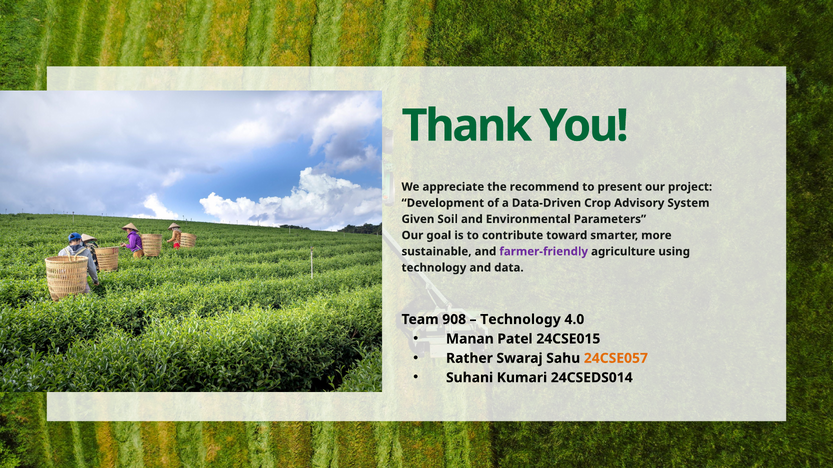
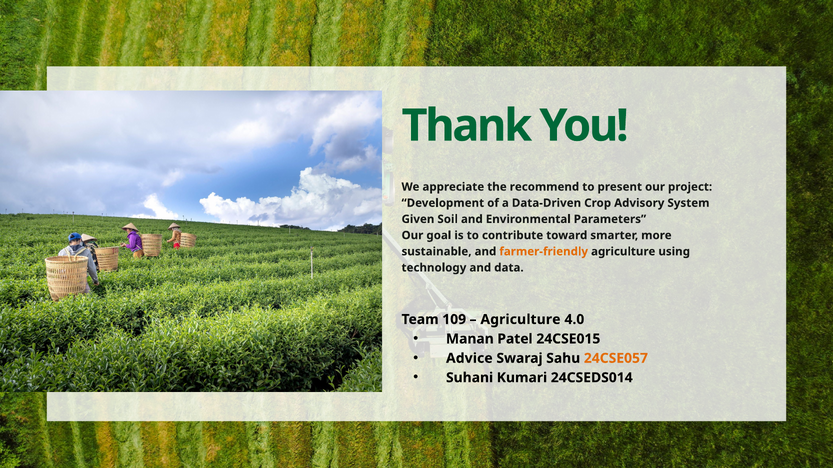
farmer-friendly colour: purple -> orange (544, 252)
908: 908 -> 109 (454, 320)
Technology: Technology -> Agriculture (520, 320)
Rather: Rather -> Advice (469, 359)
